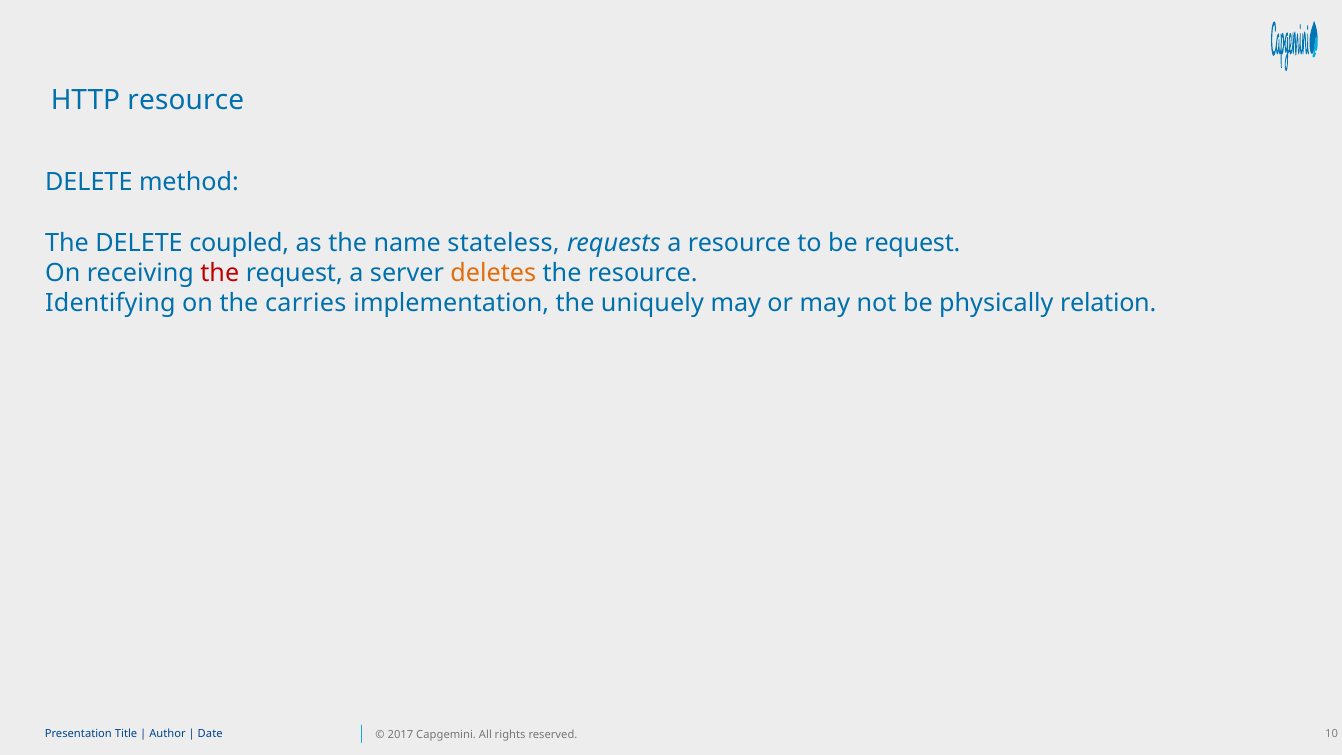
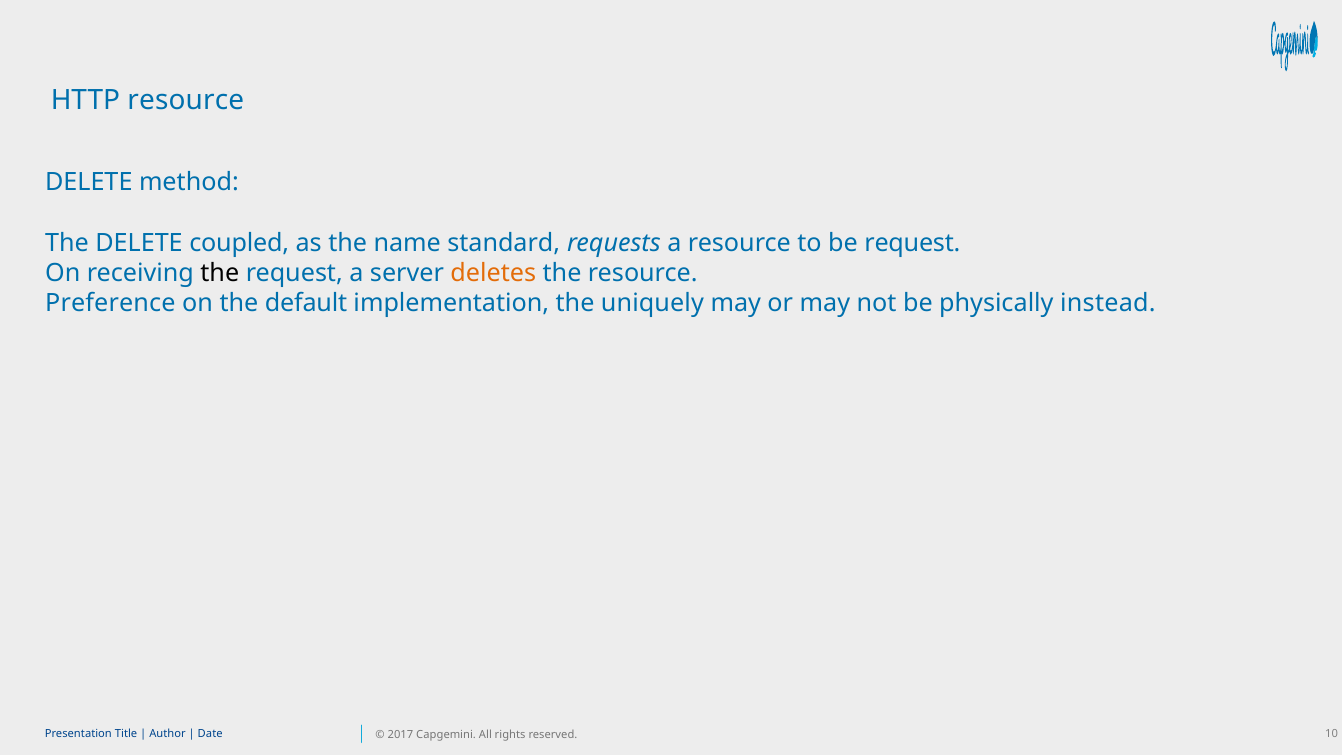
stateless: stateless -> standard (504, 243)
the colour: red -> black (220, 273)
Identifying: Identifying -> Preference (110, 303)
carries: carries -> default (306, 303)
relation: relation -> instead (1108, 303)
